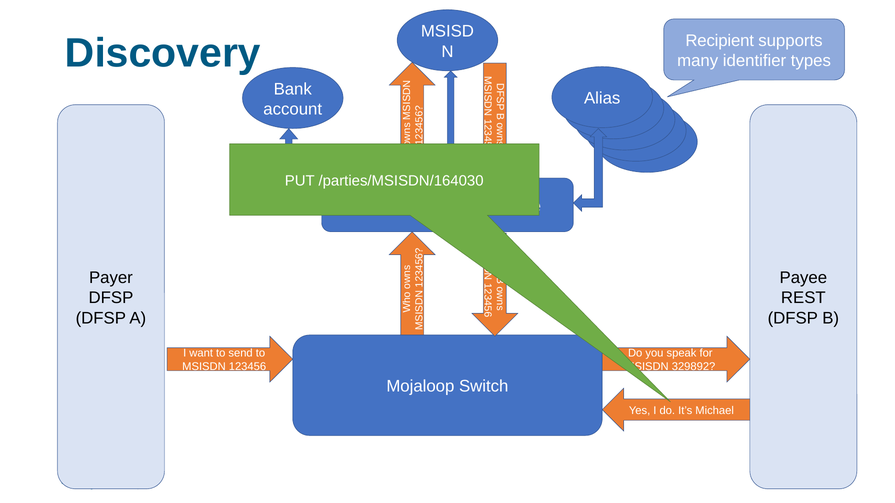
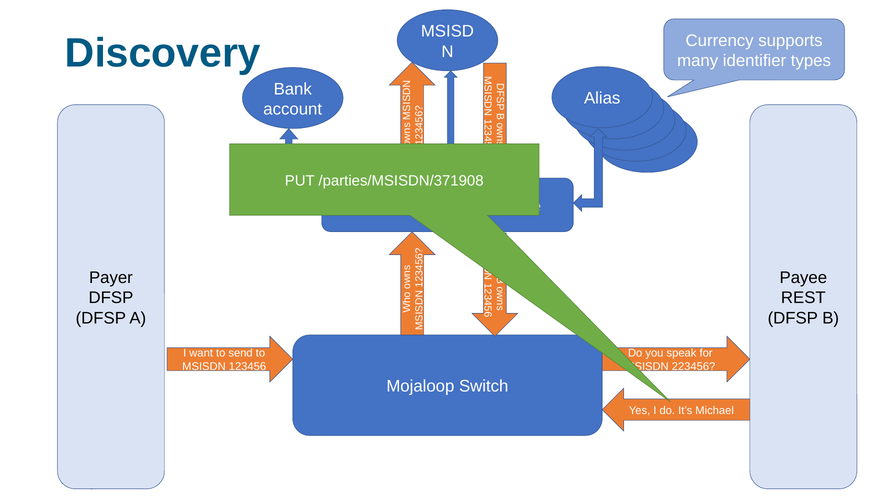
Recipient: Recipient -> Currency (720, 41)
/parties/MSISDN/164030: /parties/MSISDN/164030 -> /parties/MSISDN/371908 (401, 181)
329892: 329892 -> 223456 (694, 367)
